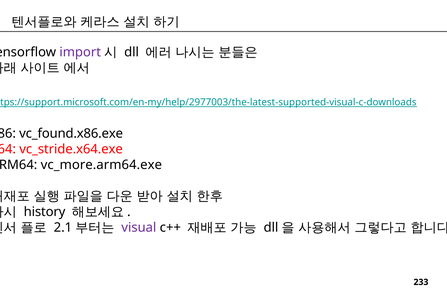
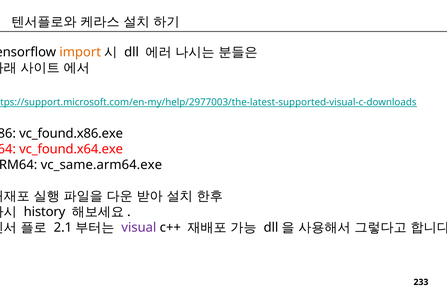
import colour: purple -> orange (80, 52)
vc_stride.x64.exe: vc_stride.x64.exe -> vc_found.x64.exe (71, 149)
vc_more.arm64.exe: vc_more.arm64.exe -> vc_same.arm64.exe (101, 165)
